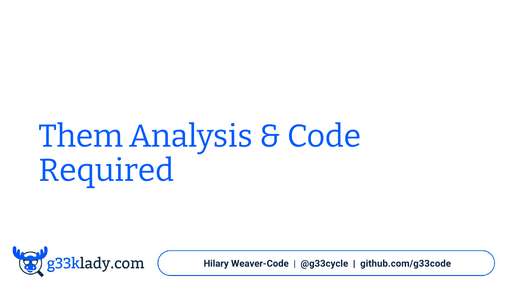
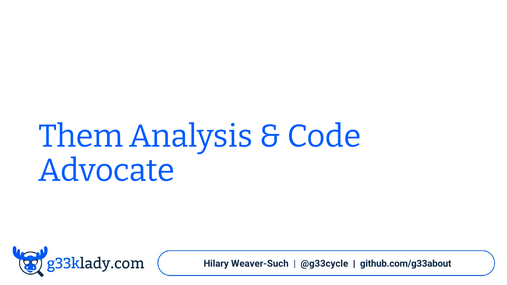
Required: Required -> Advocate (106, 171)
Weaver-Code: Weaver-Code -> Weaver-Such (260, 264)
github.com/g33code: github.com/g33code -> github.com/g33about (406, 264)
